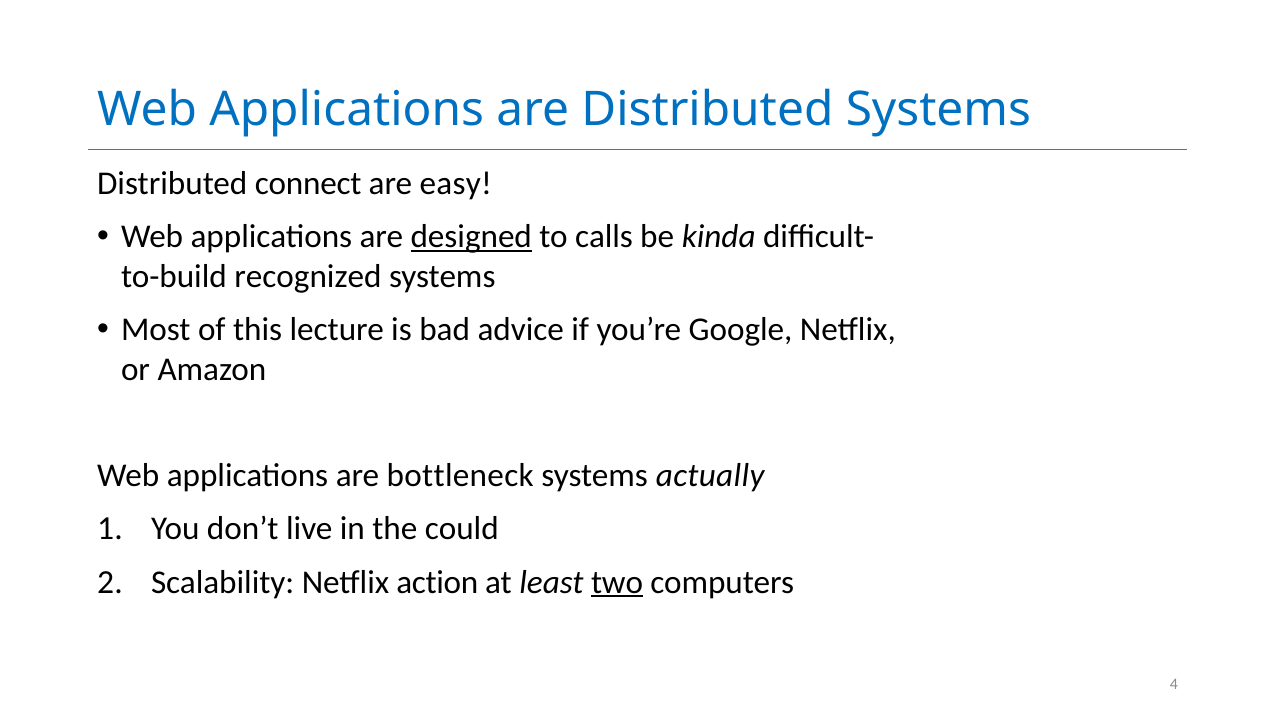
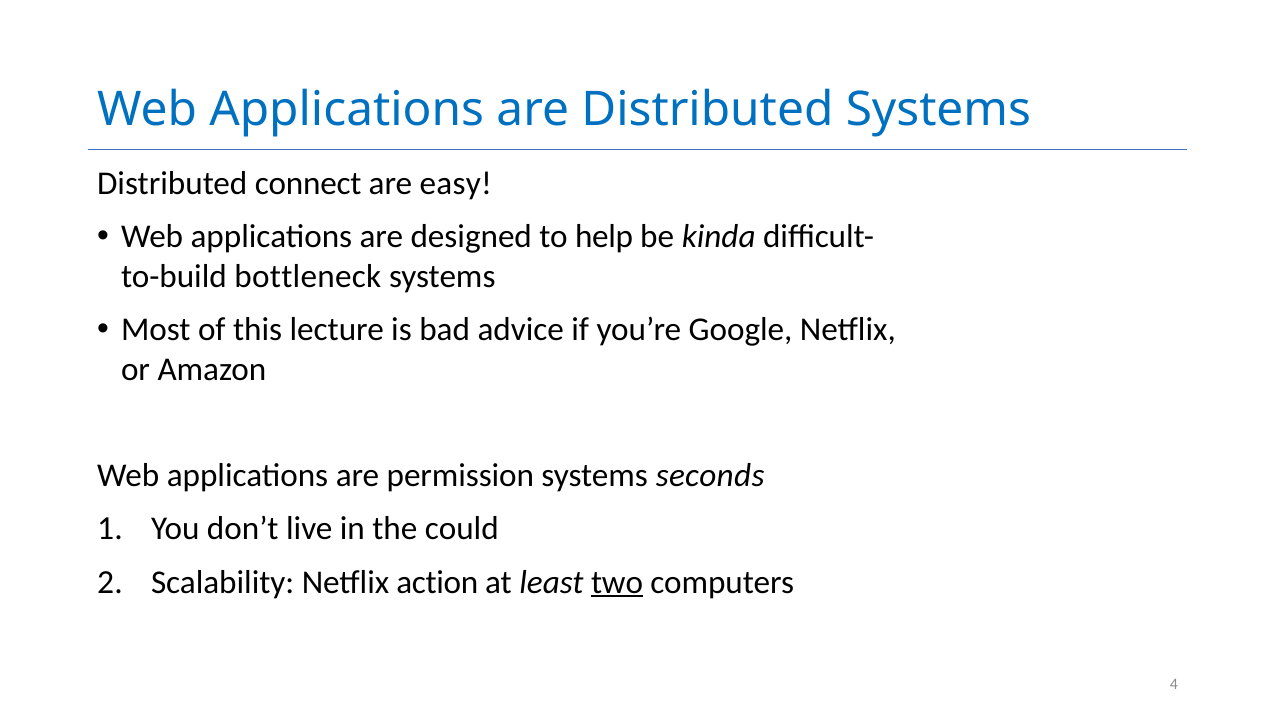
designed underline: present -> none (471, 237)
calls: calls -> help (604, 237)
recognized: recognized -> bottleneck (308, 277)
bottleneck: bottleneck -> permission (460, 476)
actually: actually -> seconds (710, 476)
